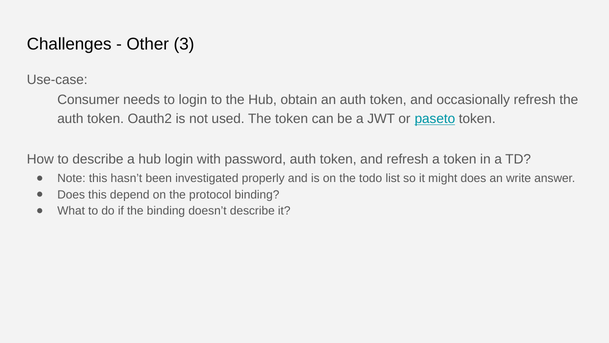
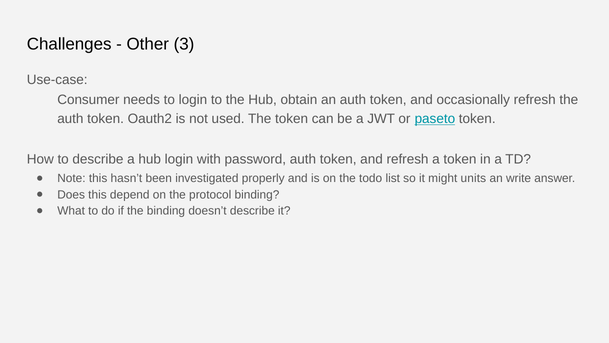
might does: does -> units (473, 178)
